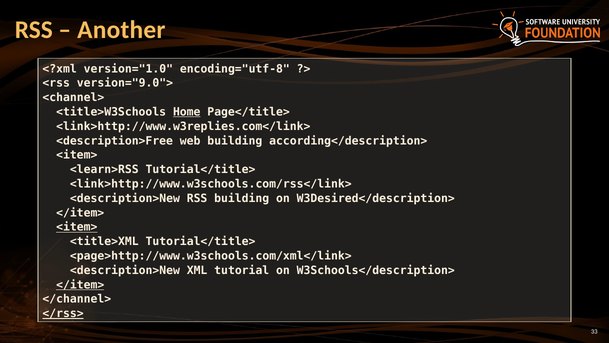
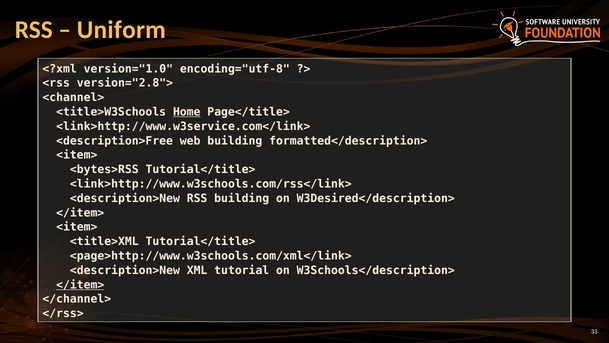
Another: Another -> Uniform (121, 30)
version="9.0">: version="9.0"> -> version="2.8"> (125, 83)
<link>http://www.w3replies.com</link>: <link>http://www.w3replies.com</link> -> <link>http://www.w3service.com</link> (183, 126)
according</description>: according</description> -> formatted</description> (348, 141)
<learn>RSS: <learn>RSS -> <bytes>RSS (104, 169)
<item> underline: present -> none (77, 227)
</rss> underline: present -> none (63, 313)
